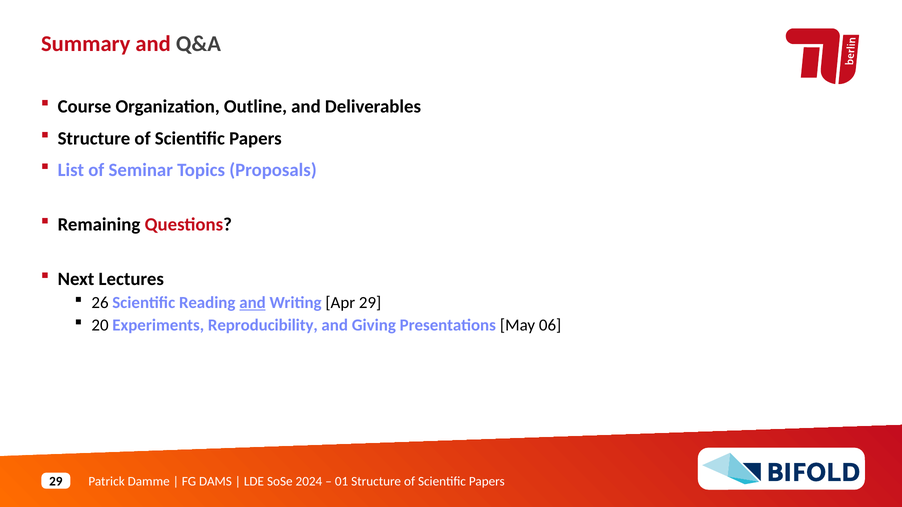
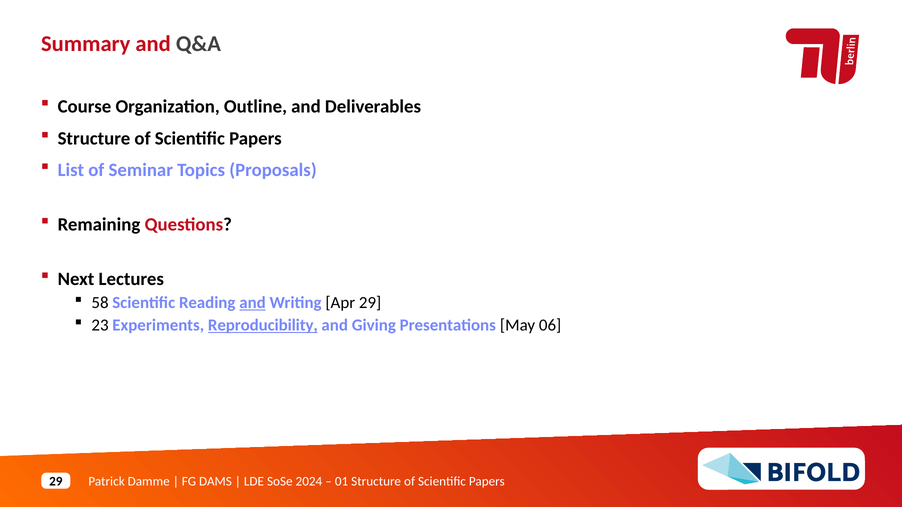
26: 26 -> 58 (100, 303)
20: 20 -> 23 (100, 326)
Reproducibility underline: none -> present (263, 326)
